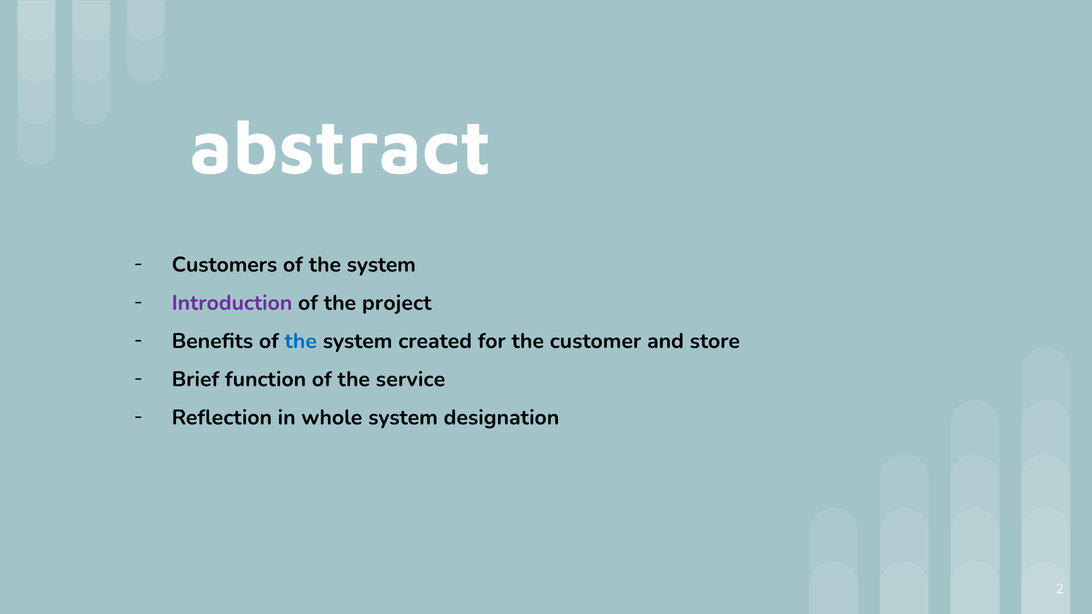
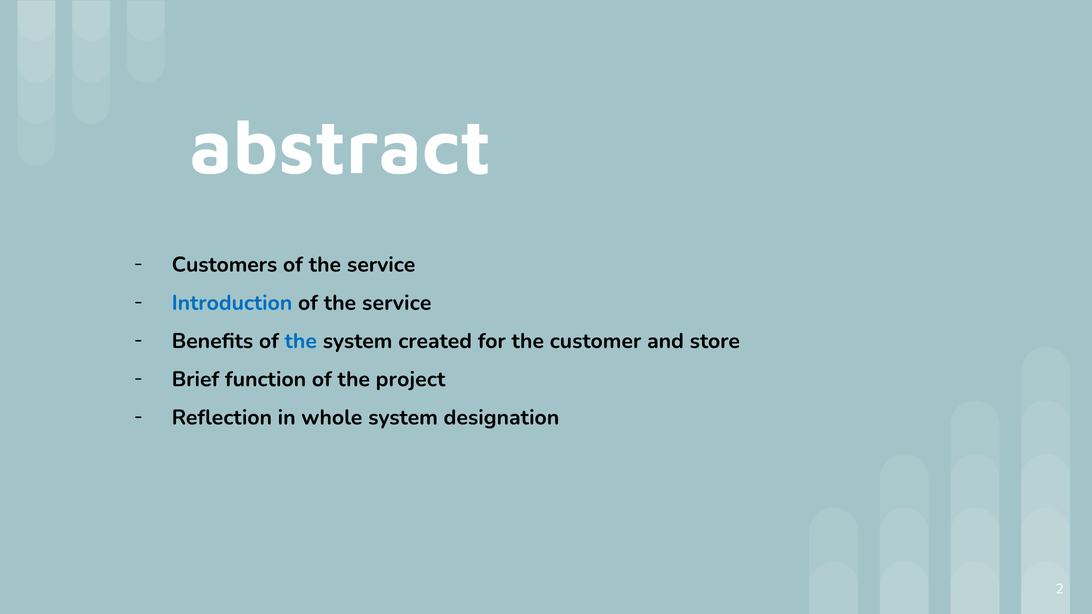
system: system -> service (381, 265)
Introduction colour: purple -> blue (232, 303)
project: project -> service (397, 303)
service: service -> project (410, 379)
